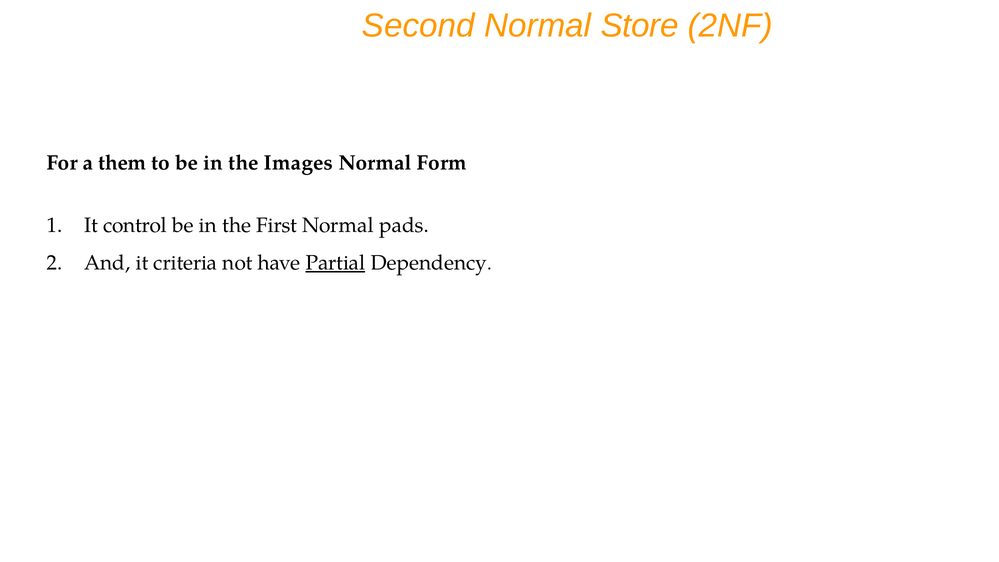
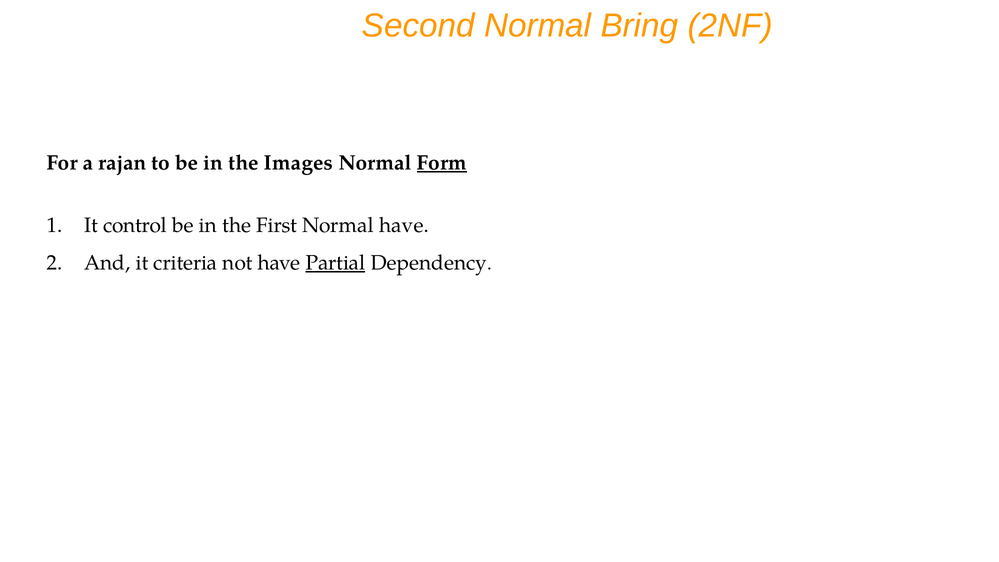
Store: Store -> Bring (639, 26)
them: them -> rajan (122, 163)
Form underline: none -> present (442, 163)
Normal pads: pads -> have (404, 225)
